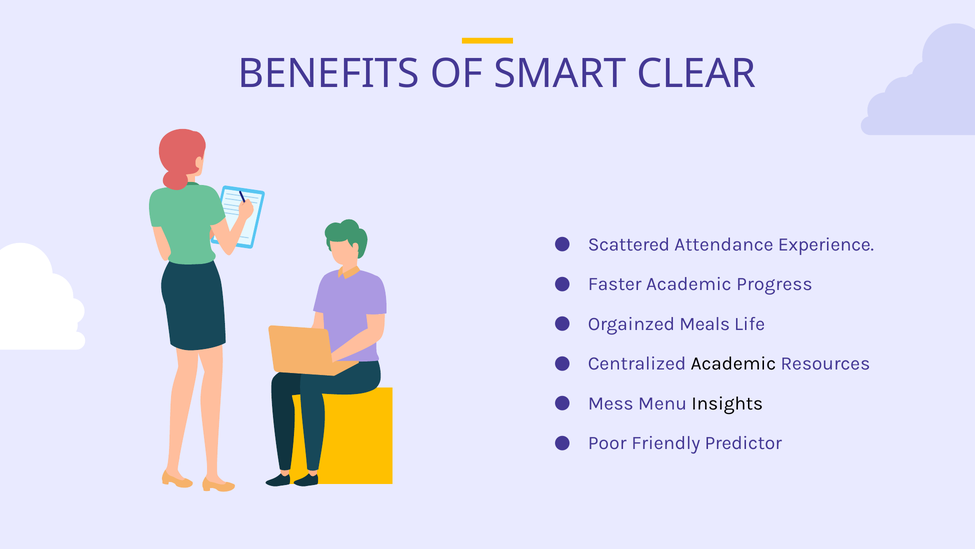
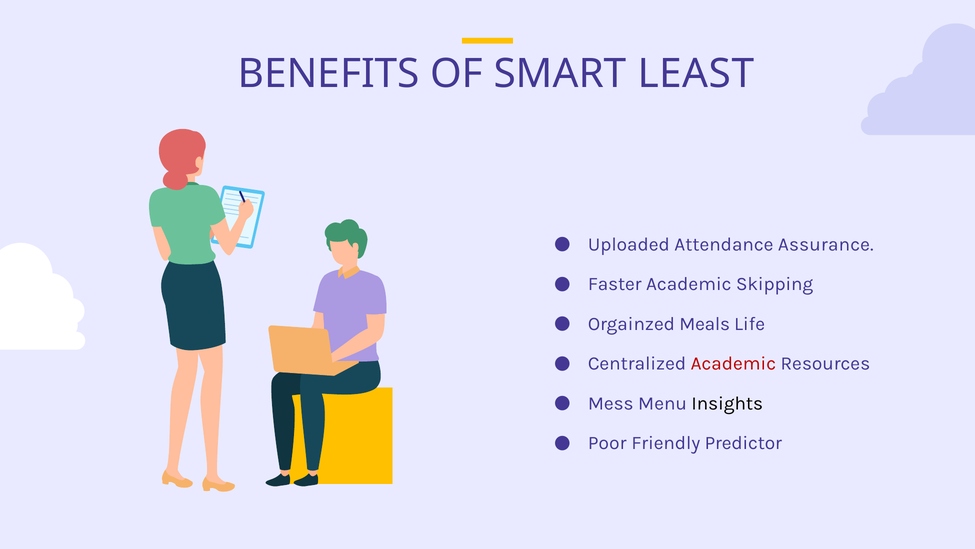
CLEAR: CLEAR -> LEAST (696, 74)
Scattered: Scattered -> Uploaded (629, 244)
Experience: Experience -> Assurance (826, 244)
Progress: Progress -> Skipping (775, 284)
Academic colour: black -> red (733, 363)
